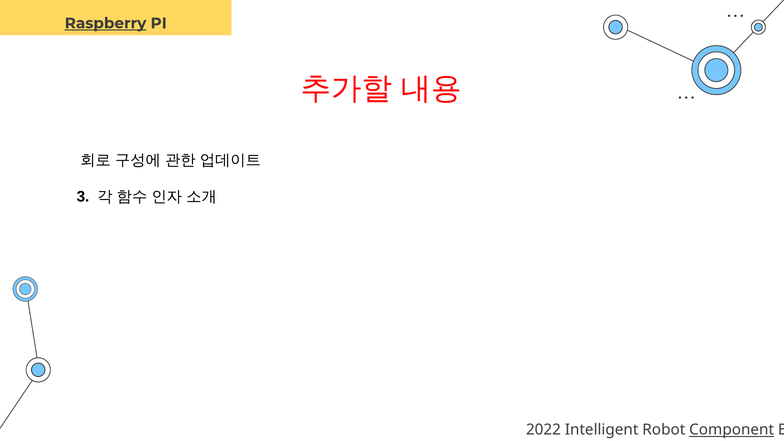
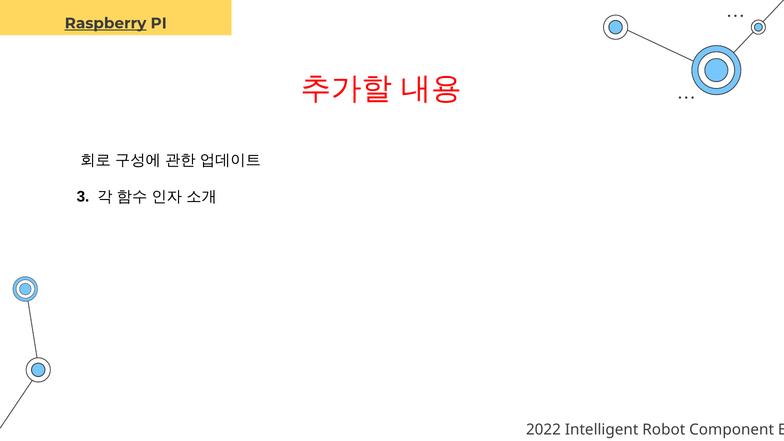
Component underline: present -> none (732, 430)
